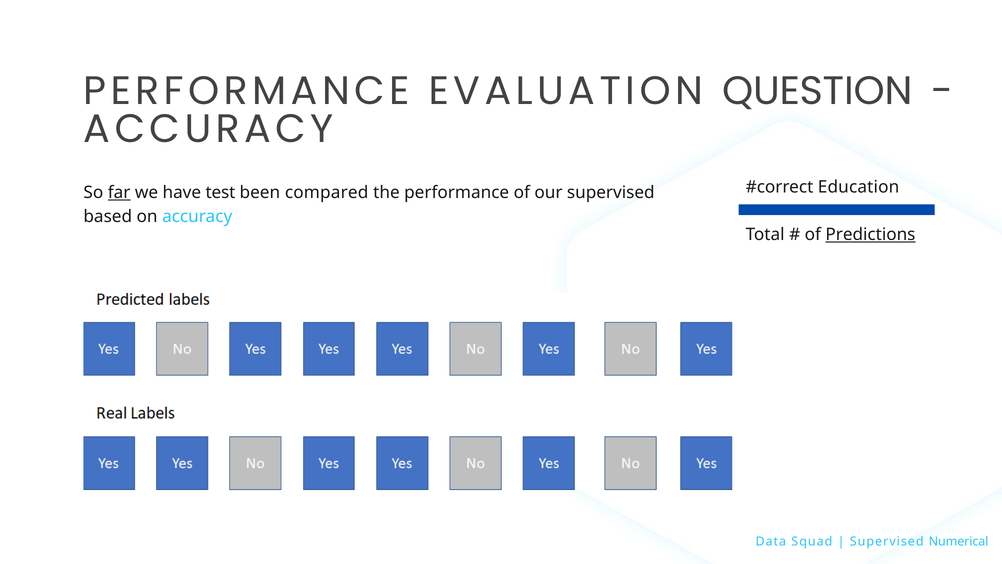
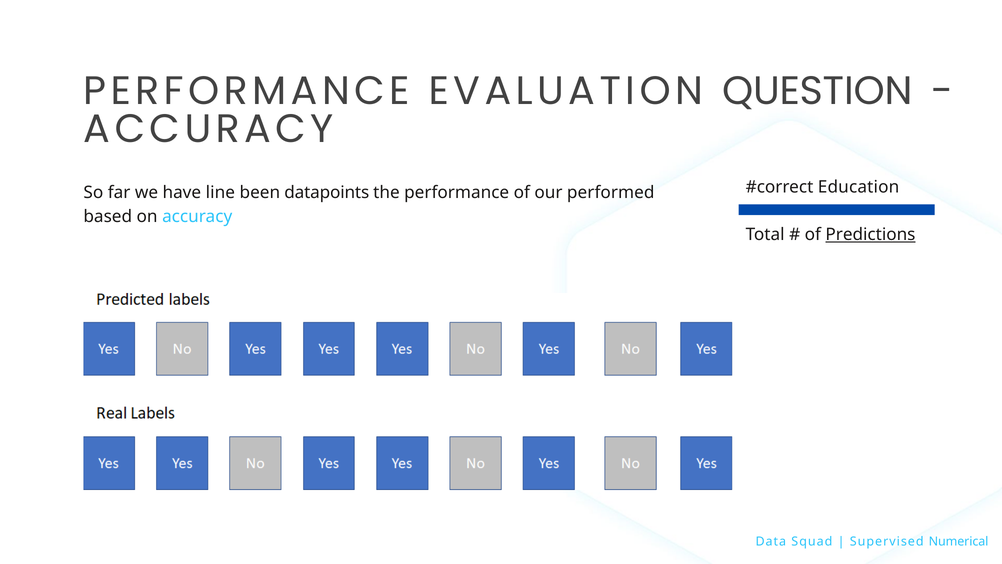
far underline: present -> none (119, 193)
test: test -> line (220, 193)
compared: compared -> datapoints (327, 193)
our supervised: supervised -> performed (611, 193)
